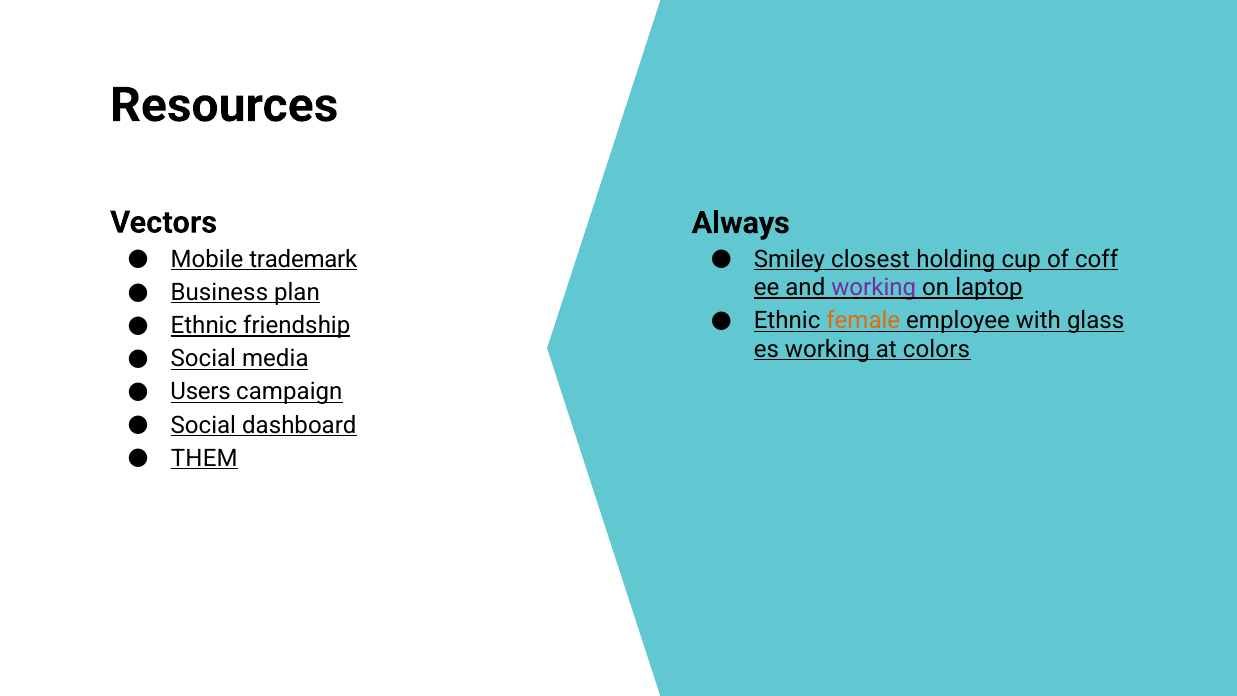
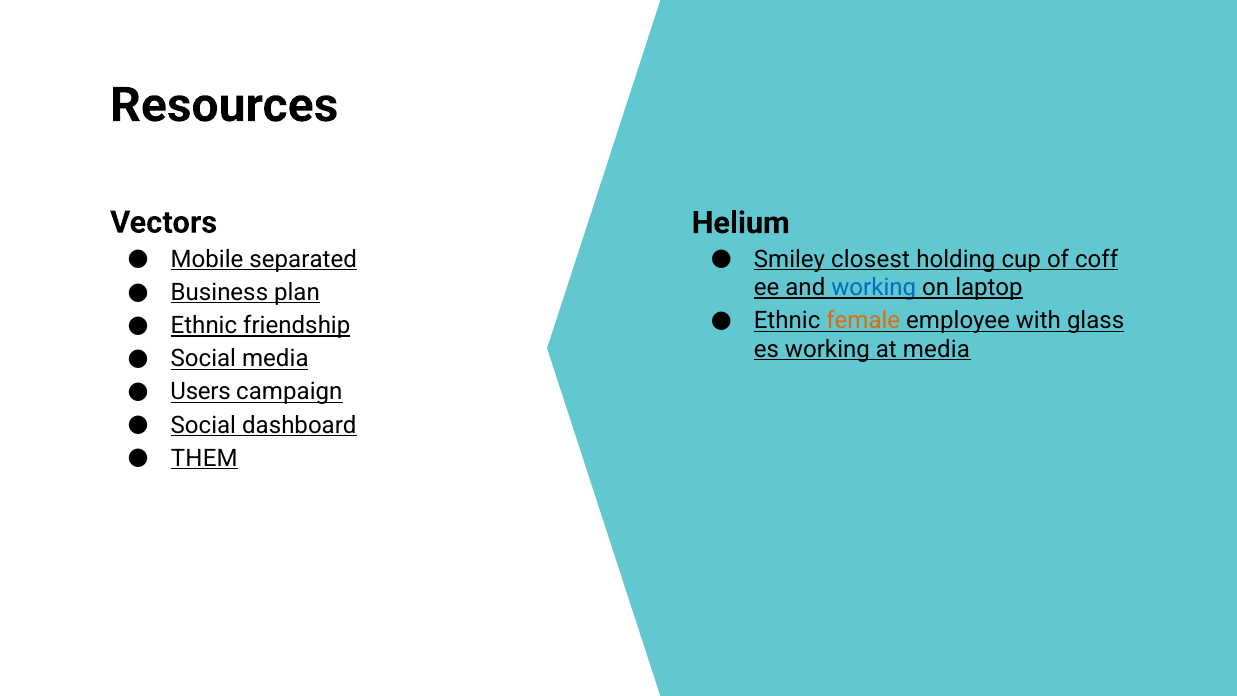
Always: Always -> Helium (741, 223)
trademark: trademark -> separated (303, 259)
working colour: purple -> blue (874, 288)
at colors: colors -> media (936, 349)
